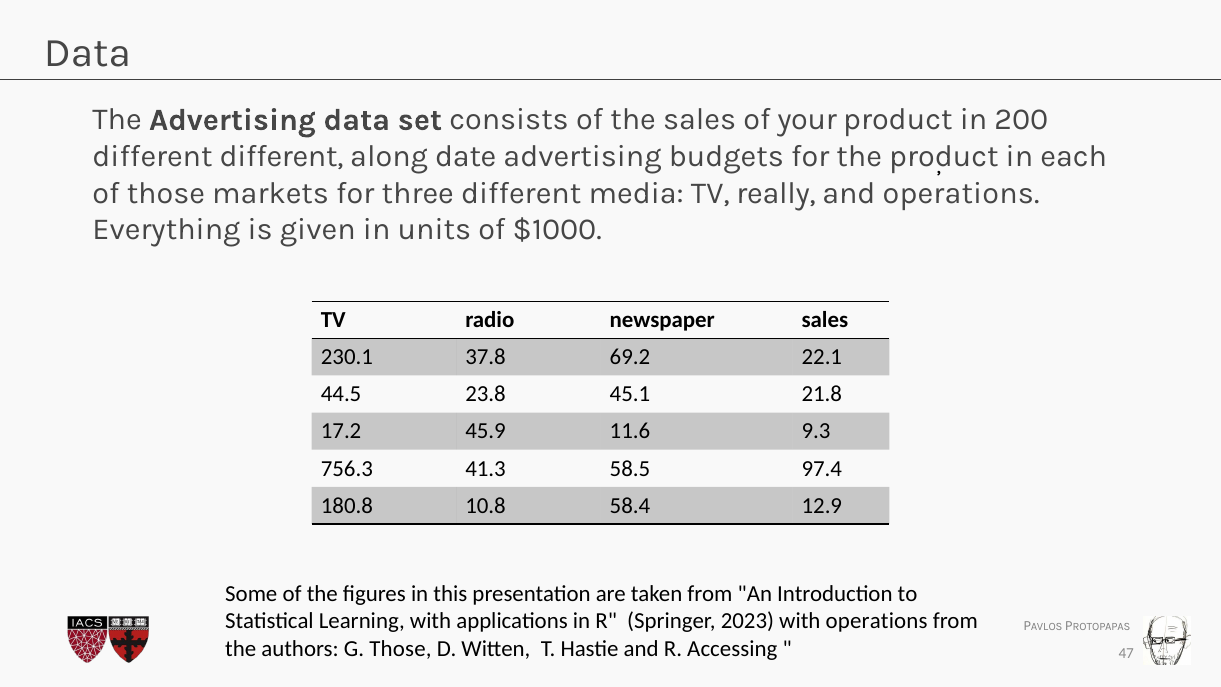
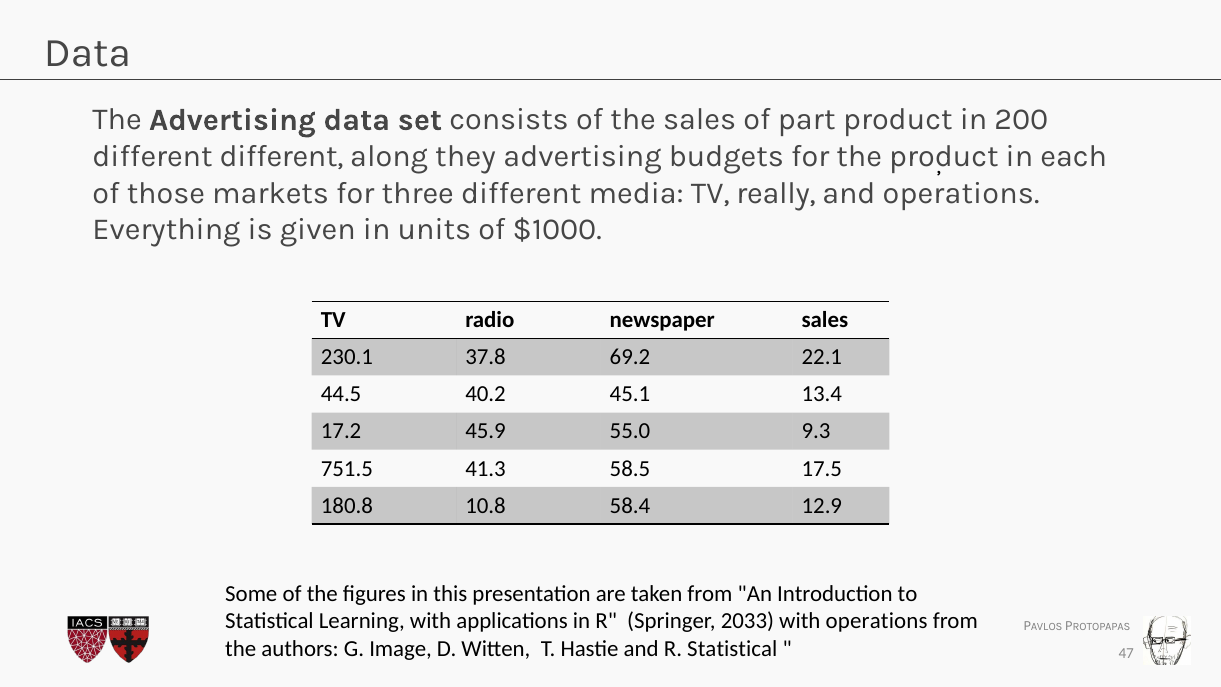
your: your -> part (807, 120)
date: date -> they (466, 156)
23.8: 23.8 -> 40.2 (486, 394)
21.8: 21.8 -> 13.4 (822, 394)
11.6: 11.6 -> 55.0 (630, 431)
756.3: 756.3 -> 751.5 (347, 468)
97.4: 97.4 -> 17.5 (822, 468)
2023: 2023 -> 2033 (747, 621)
G Those: Those -> Image (401, 649)
R Accessing: Accessing -> Statistical (732, 649)
